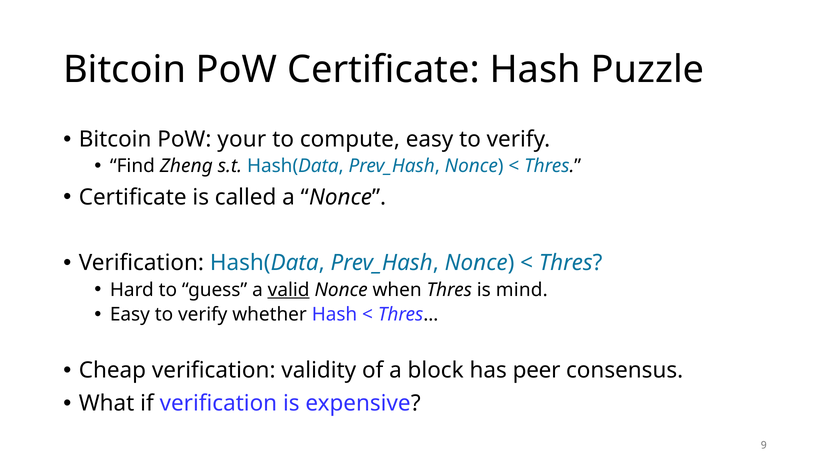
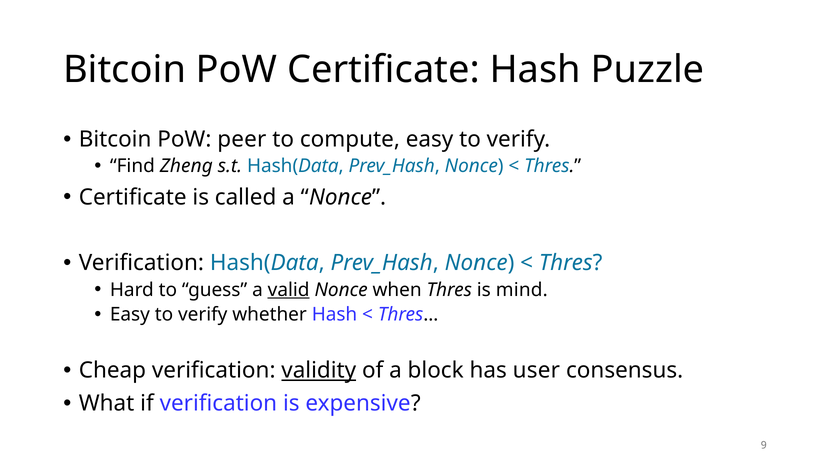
your: your -> peer (242, 139)
validity underline: none -> present (319, 370)
peer: peer -> user (536, 370)
